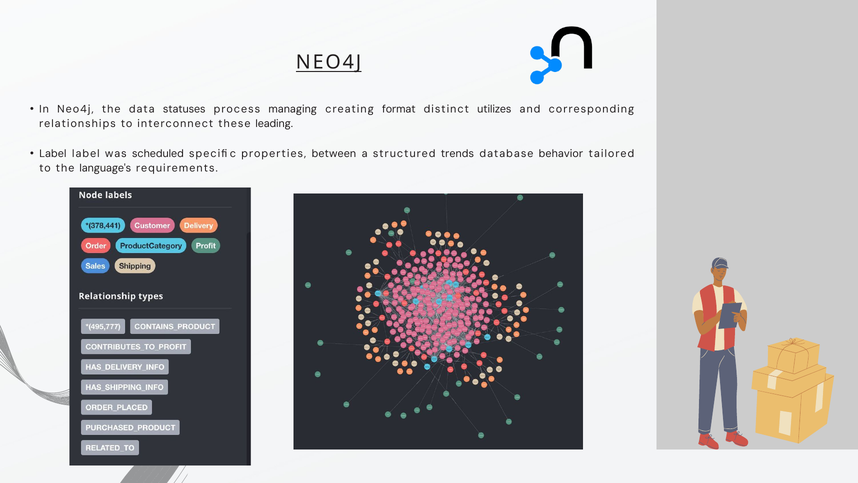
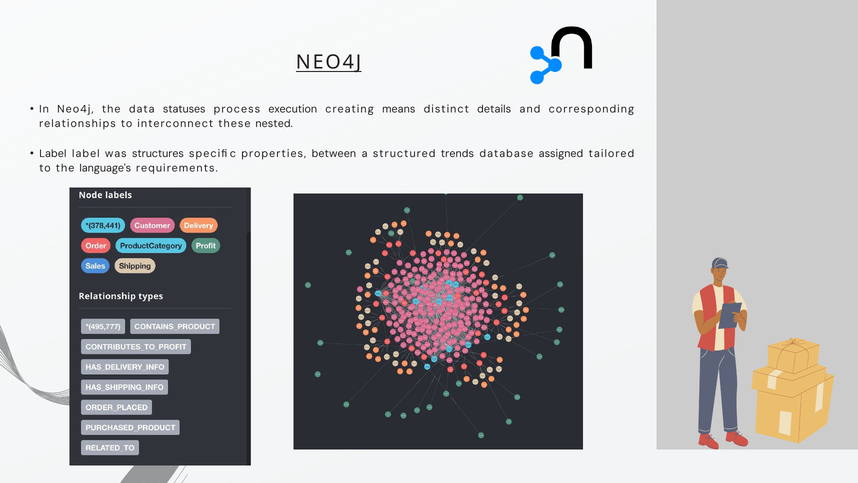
managing: managing -> execution (293, 109)
format: format -> means (399, 109)
utilizes: utilizes -> details (494, 109)
leading: leading -> nested (274, 124)
scheduled: scheduled -> structures (158, 153)
behavior: behavior -> assigned (561, 153)
